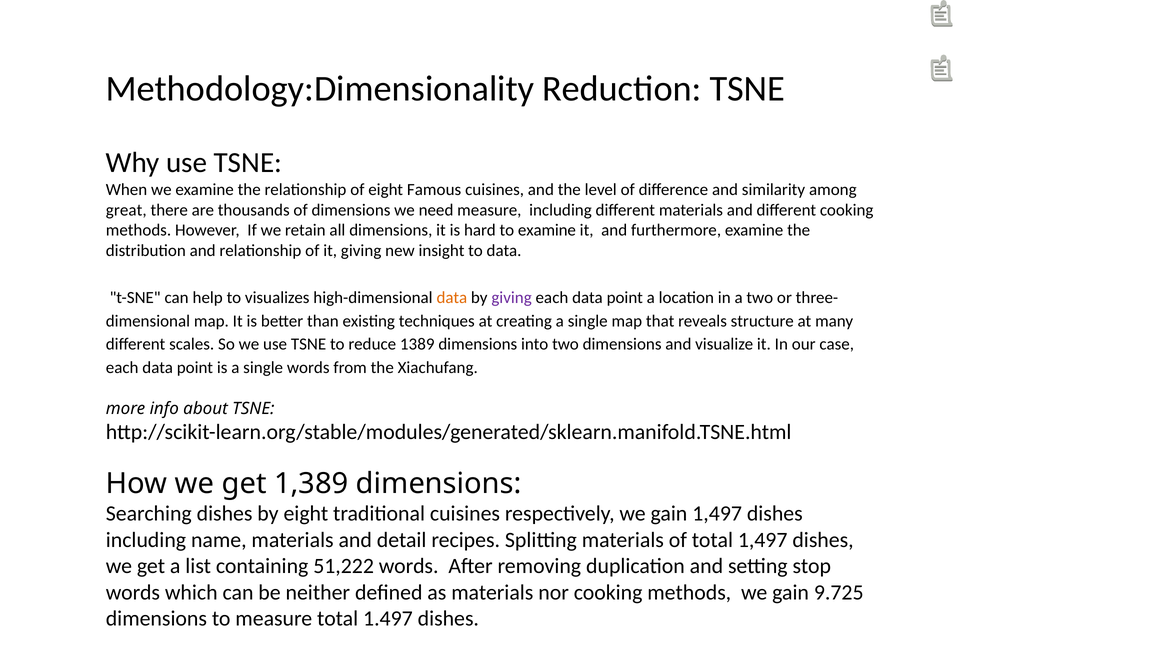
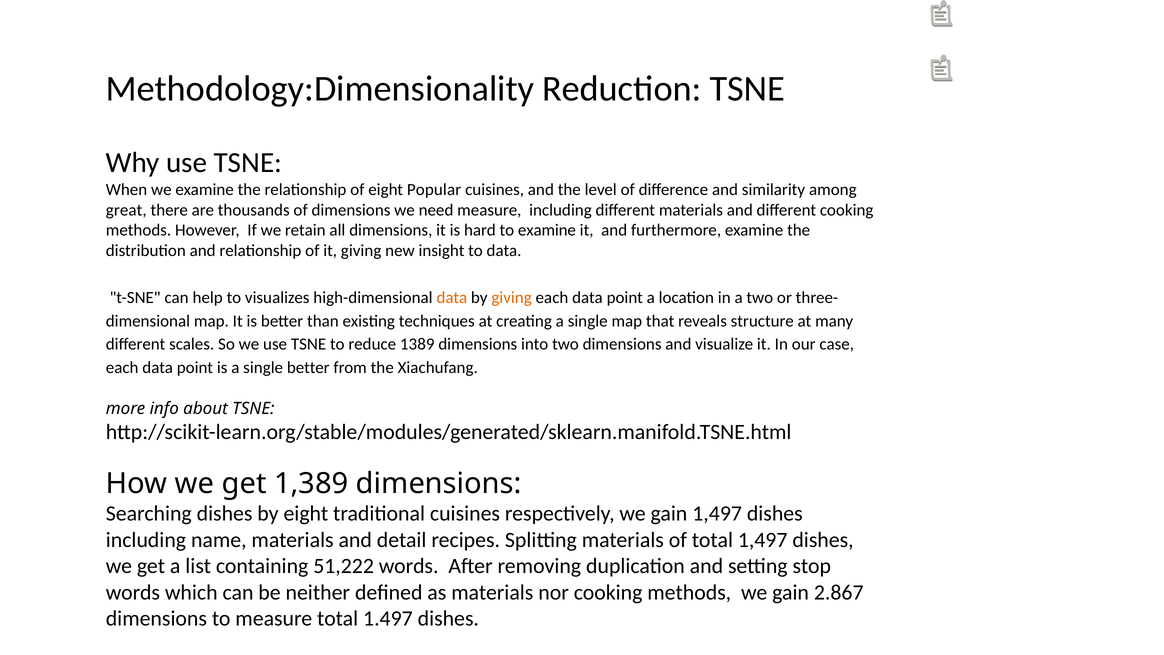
Famous: Famous -> Popular (434, 189)
giving colour: purple -> orange (512, 297)
single words: words -> better (308, 368)
9.725: 9.725 -> 2.867 (839, 592)
